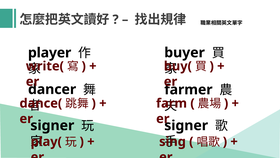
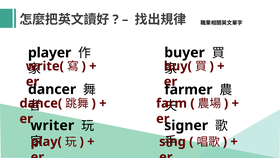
signer: signer -> writer (52, 125)
